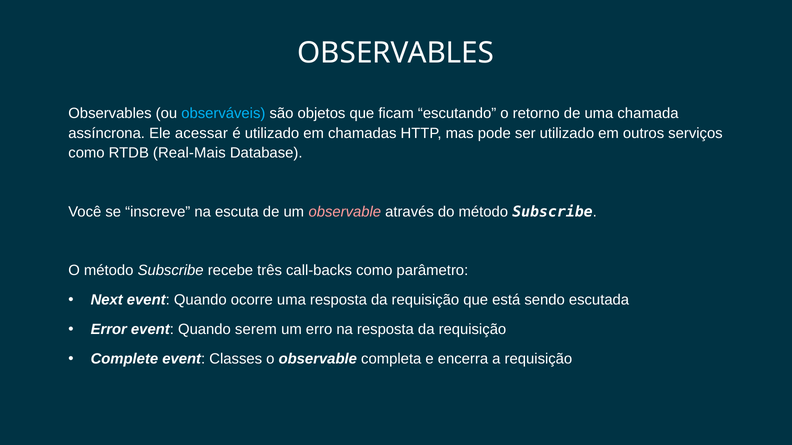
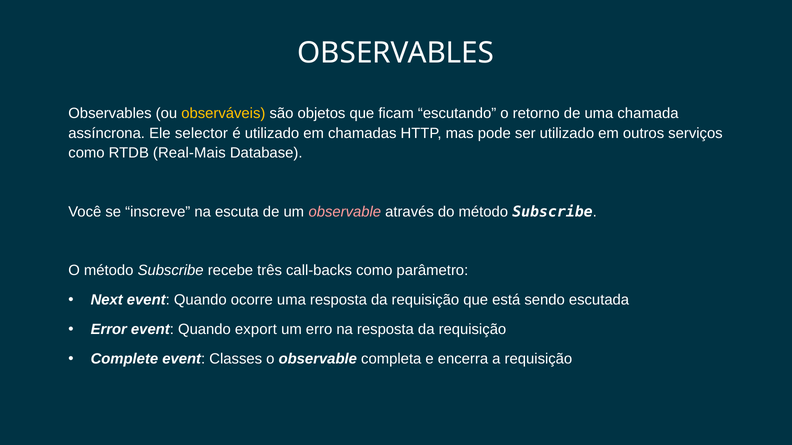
observáveis colour: light blue -> yellow (223, 114)
acessar: acessar -> selector (201, 133)
serem: serem -> export (256, 330)
